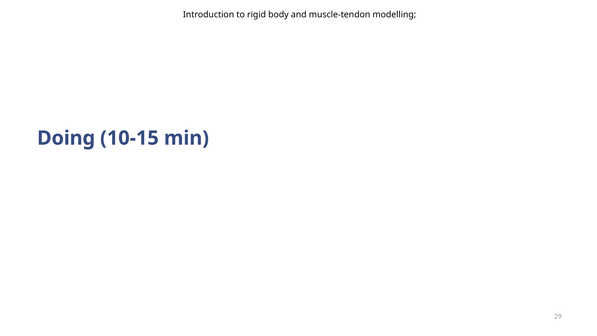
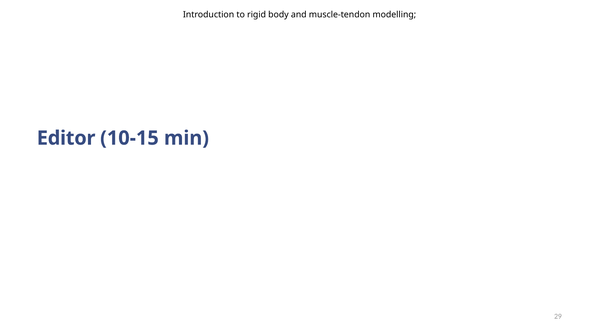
Doing: Doing -> Editor (66, 138)
